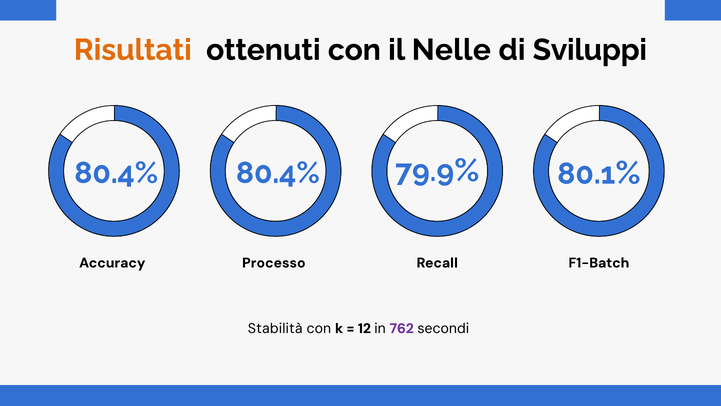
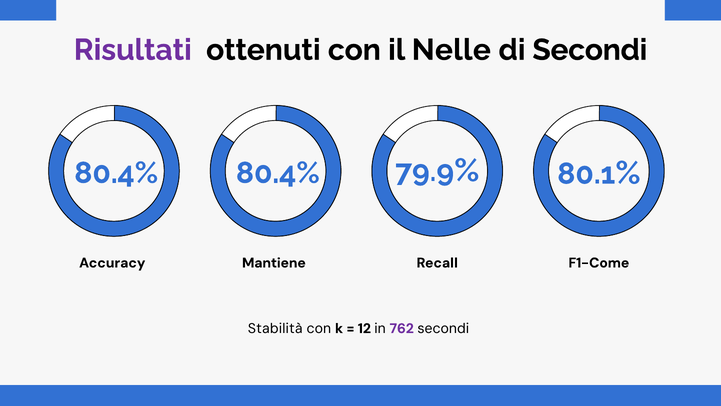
Risultati colour: orange -> purple (133, 50)
di Sviluppi: Sviluppi -> Secondi (590, 50)
Processo: Processo -> Mantiene (274, 263)
F1-Batch: F1-Batch -> F1-Come (599, 263)
